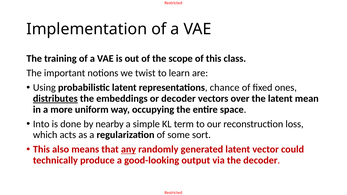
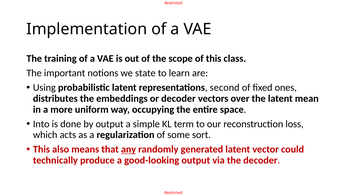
twist: twist -> state (145, 73)
chance: chance -> second (225, 88)
distributes underline: present -> none (55, 99)
by nearby: nearby -> output (110, 124)
